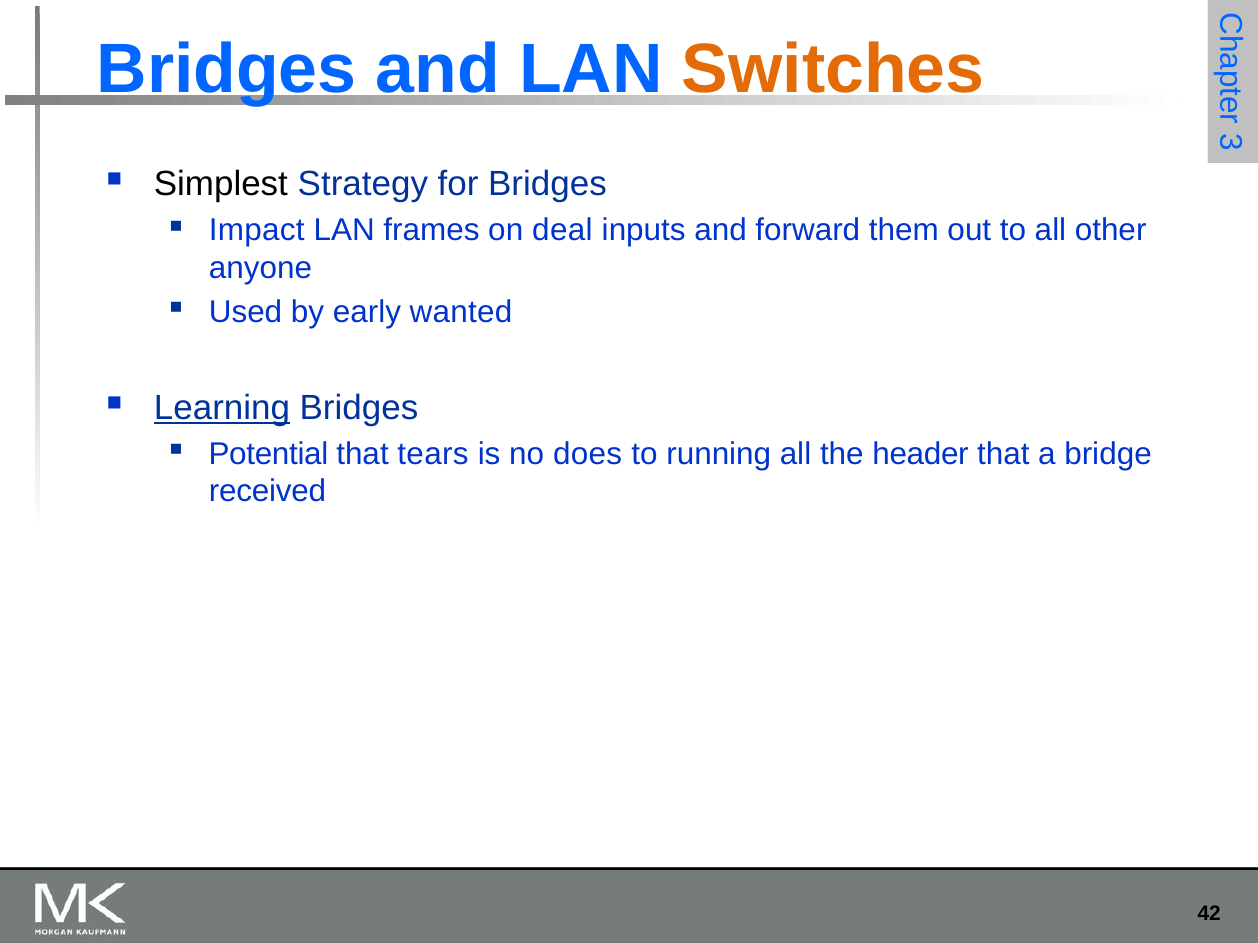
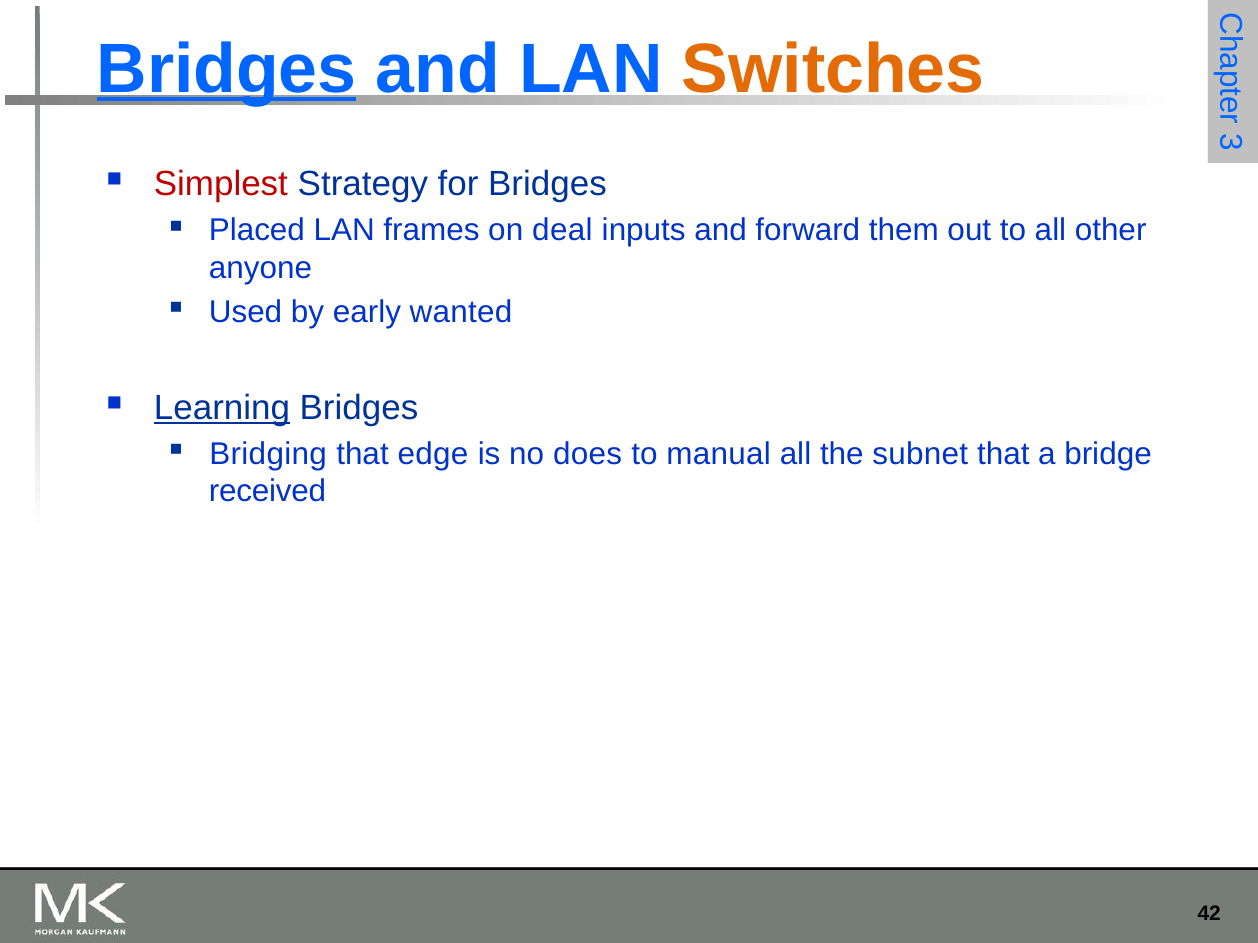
Bridges underline: none -> present (227, 69)
Simplest colour: black -> red (221, 185)
Impact: Impact -> Placed (257, 230)
Potential: Potential -> Bridging (268, 454)
tears: tears -> edge (433, 454)
running: running -> manual (719, 454)
header: header -> subnet (920, 454)
